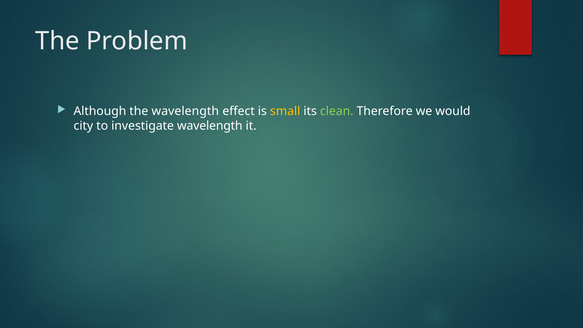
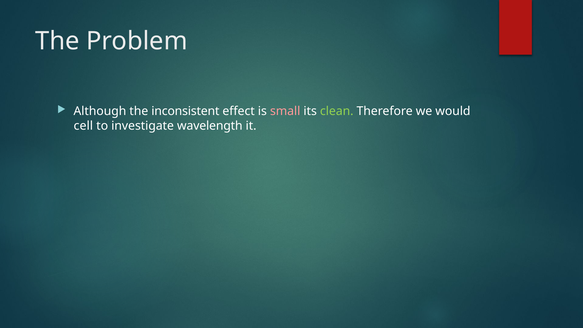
the wavelength: wavelength -> inconsistent (185, 111)
small colour: yellow -> pink (285, 111)
city: city -> cell (83, 126)
